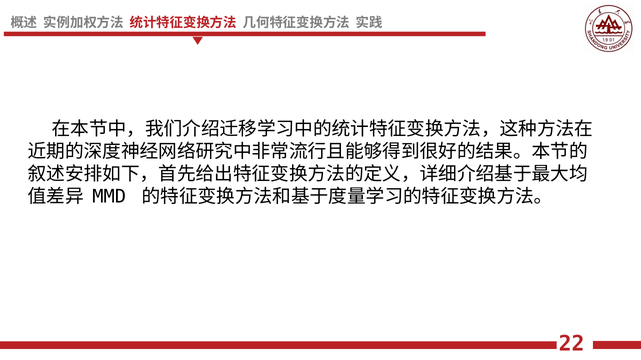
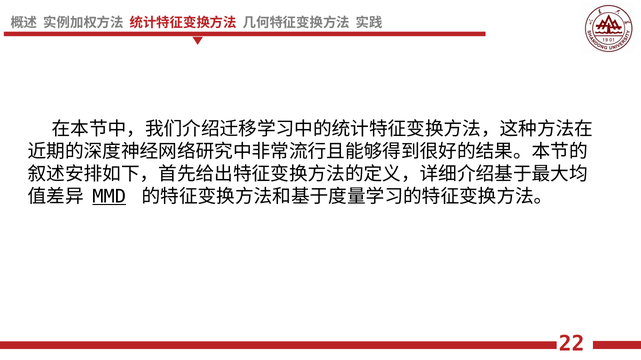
MMD underline: none -> present (109, 197)
